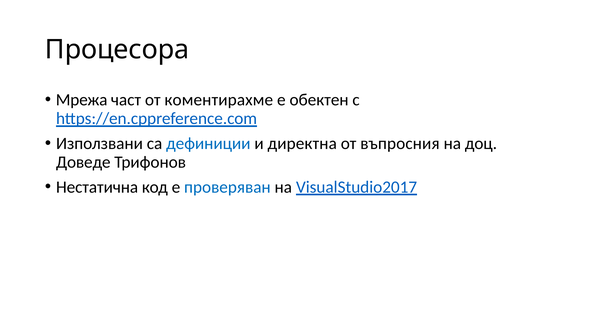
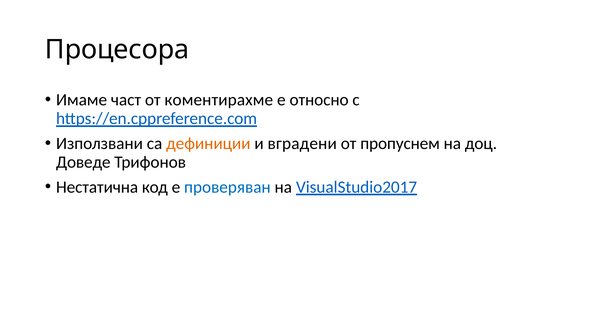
Мрежа: Мрежа -> Имаме (82, 100)
обектен: обектен -> относно (319, 100)
дефиниции colour: blue -> orange (208, 143)
директна: директна -> вградени (302, 143)
въпросния: въпросния -> пропуснем (400, 143)
